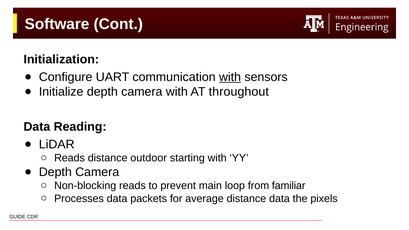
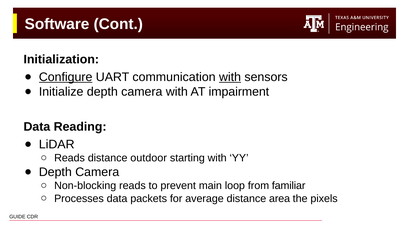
Configure underline: none -> present (66, 77)
throughout: throughout -> impairment (239, 92)
distance data: data -> area (280, 199)
